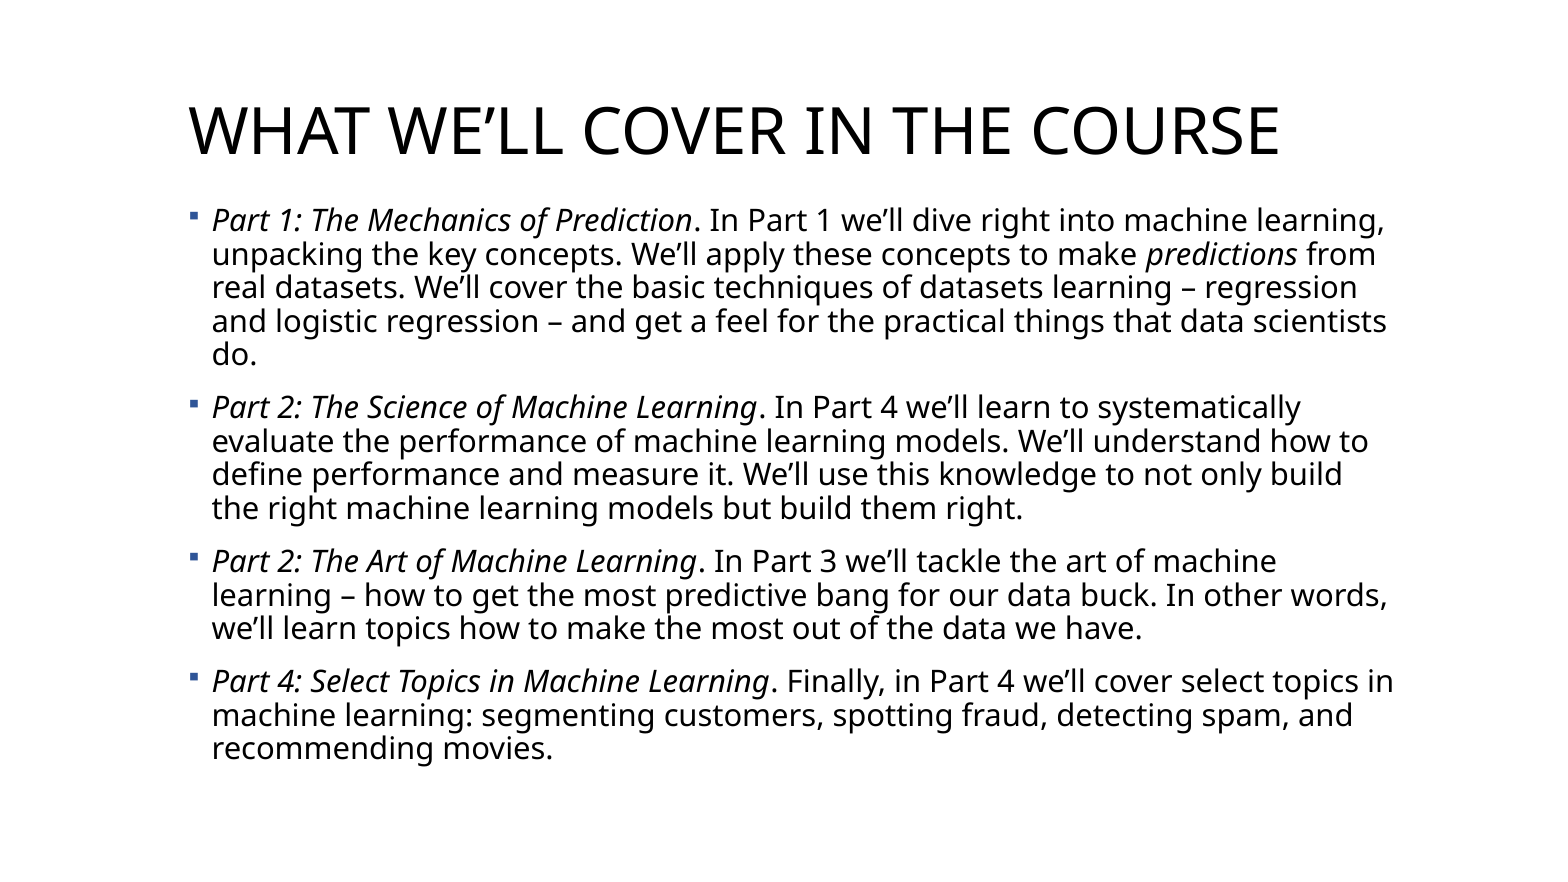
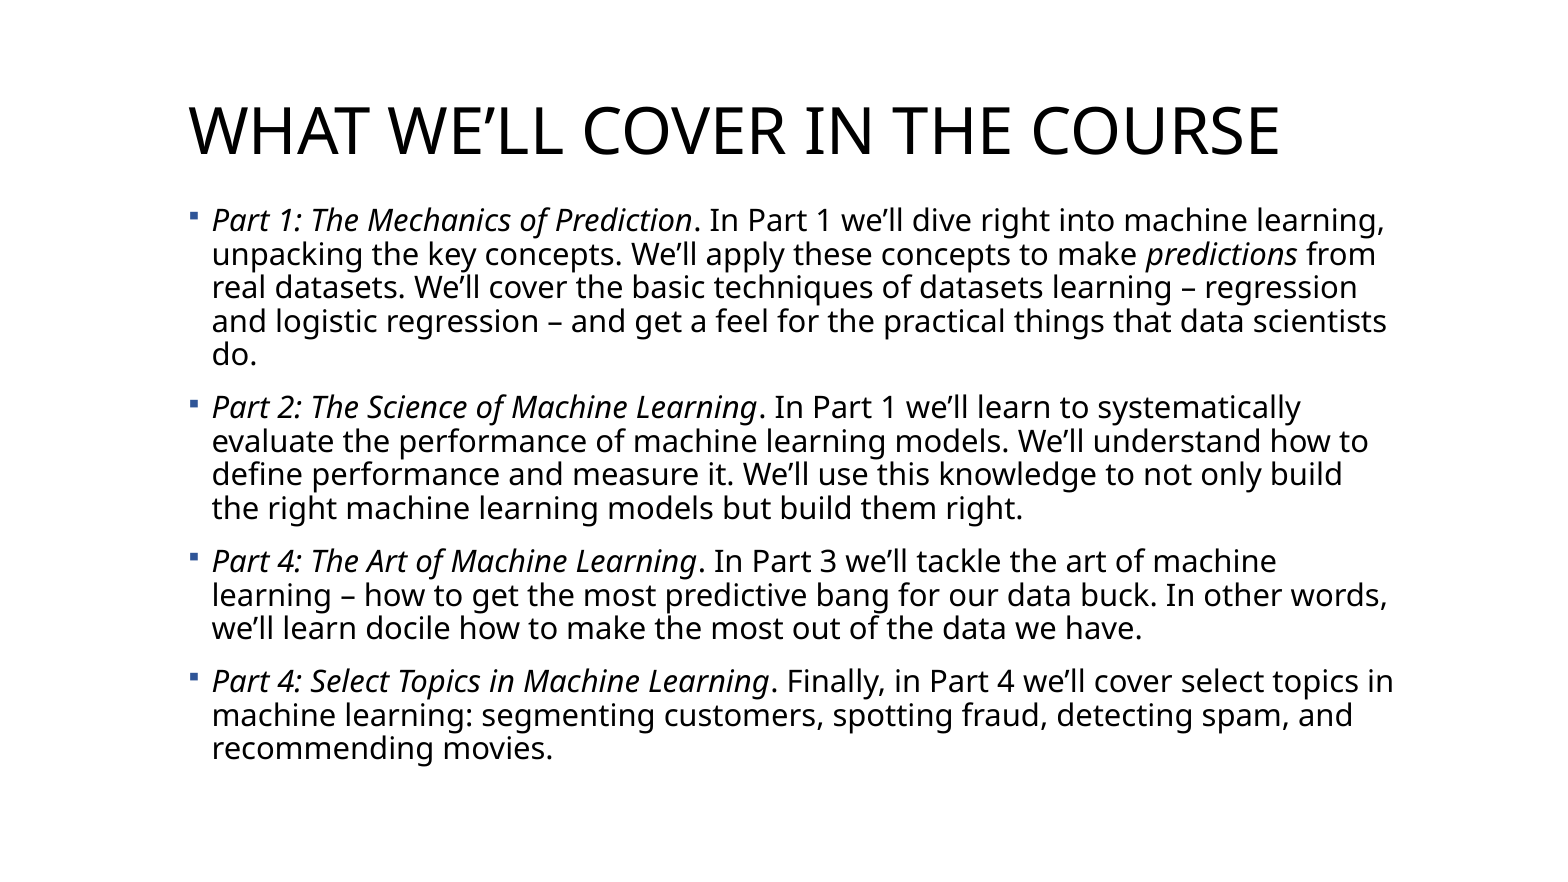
Learning In Part 4: 4 -> 1 (889, 409)
2: 2 -> 4 (290, 562)
learn topics: topics -> docile (408, 629)
